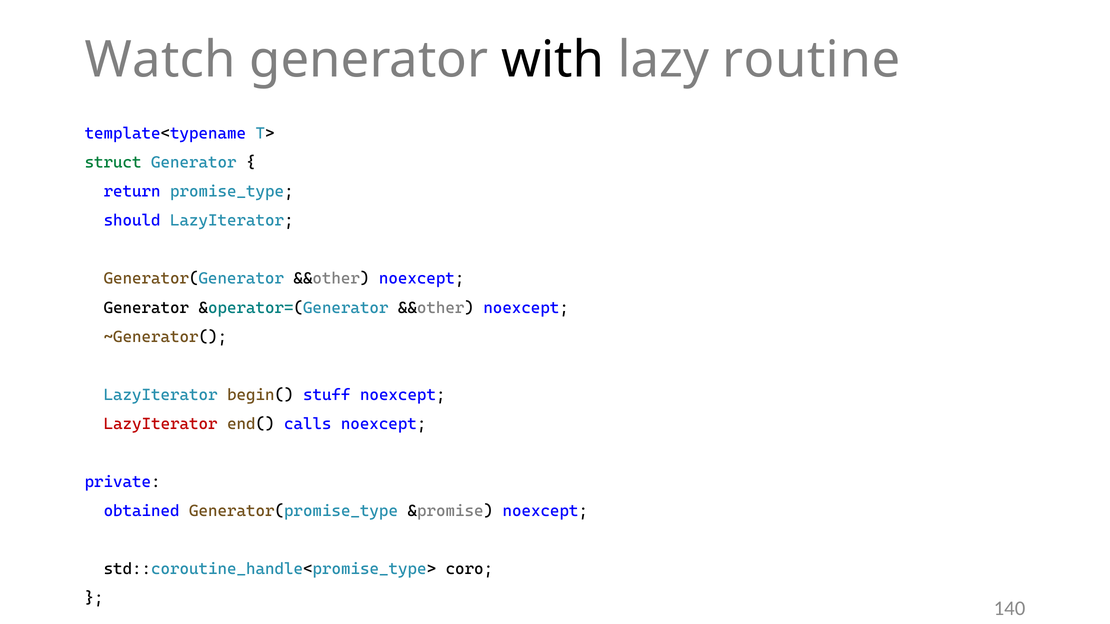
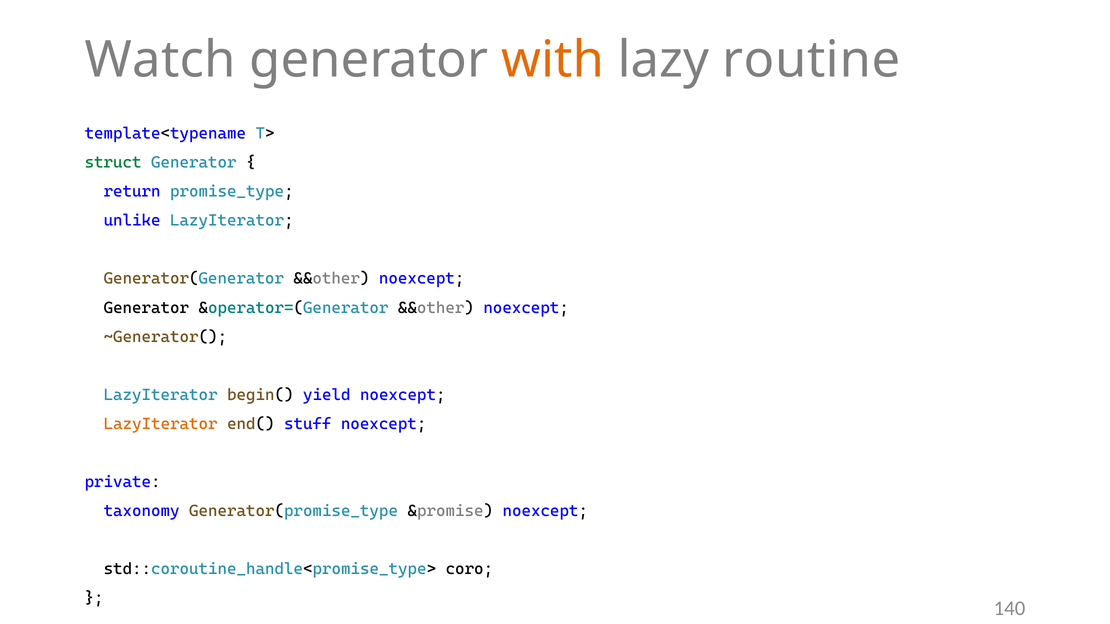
with colour: black -> orange (553, 60)
should: should -> unlike (132, 221)
stuff: stuff -> yield (327, 395)
LazyIterator colour: red -> orange (161, 424)
calls: calls -> stuff (308, 424)
obtained: obtained -> taxonomy (142, 511)
